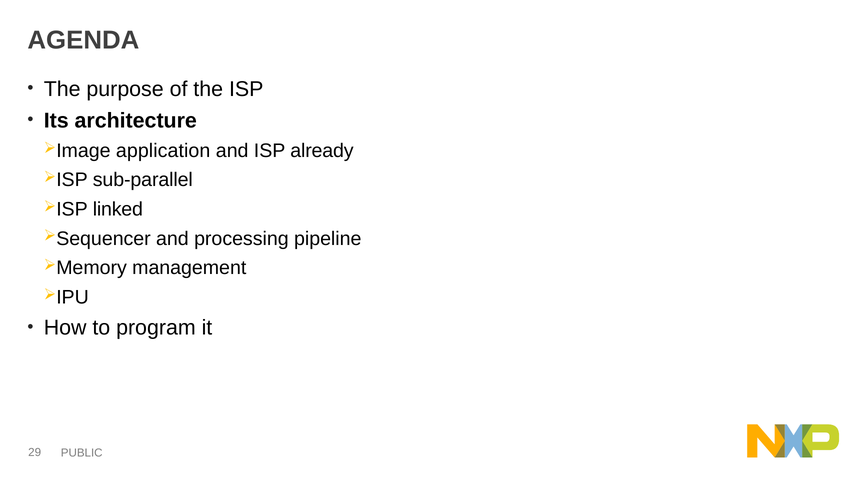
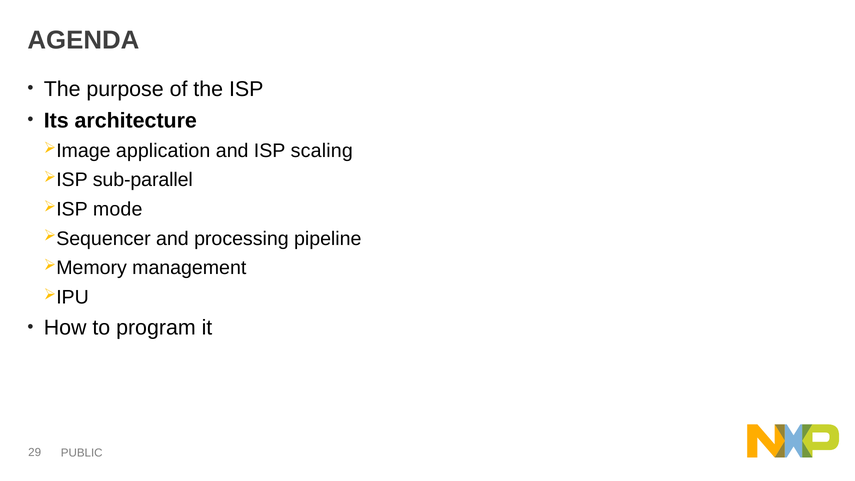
already: already -> scaling (322, 151)
linked: linked -> mode (118, 209)
